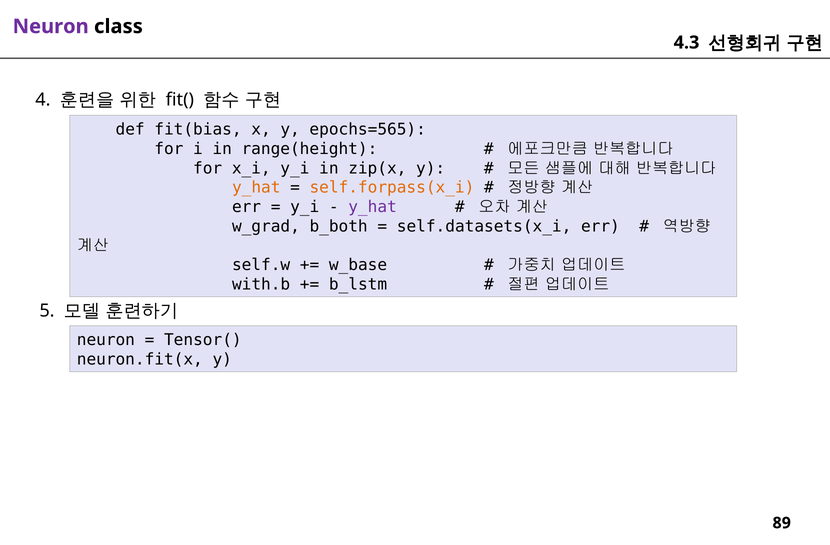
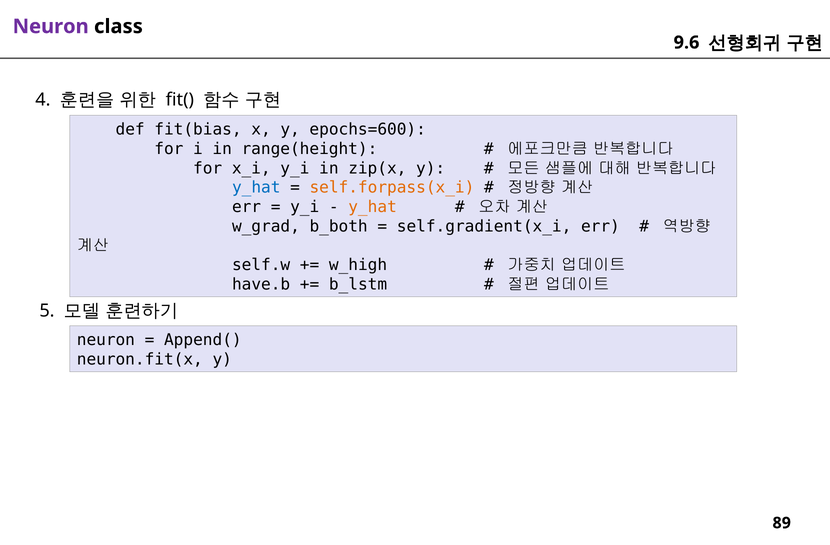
4.3: 4.3 -> 9.6 (687, 43)
epochs=565: epochs=565 -> epochs=600 (368, 129)
y_hat colour: orange -> blue (256, 188)
y_hat colour: purple -> orange (373, 207)
self.datasets(x_i: self.datasets(x_i -> self.gradient(x_i (484, 226)
w_base: w_base -> w_high (358, 265)
with.b: with.b -> have.b (261, 284)
Tensor(: Tensor( -> Append( (203, 340)
